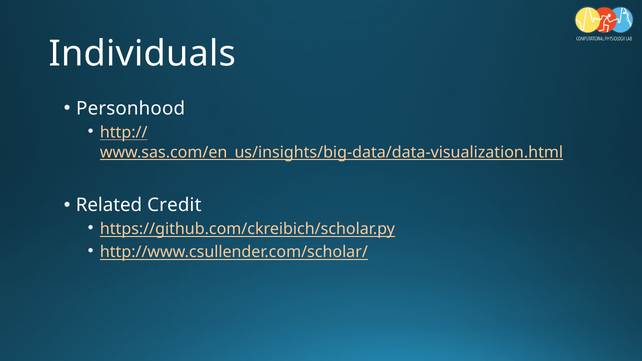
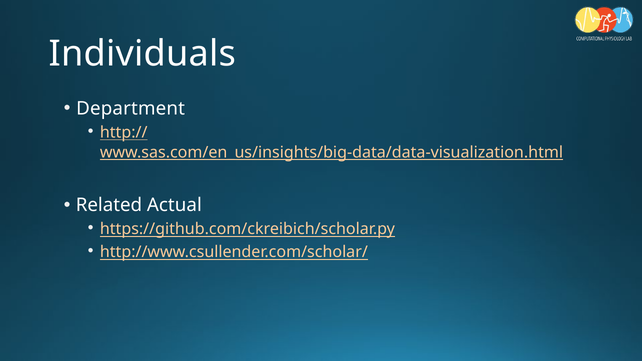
Personhood: Personhood -> Department (131, 109)
Credit: Credit -> Actual (174, 205)
